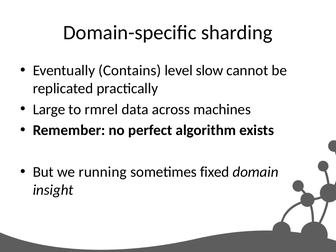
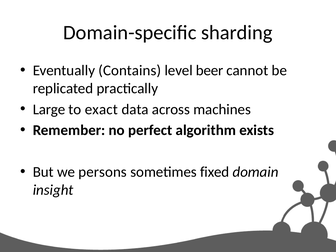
slow: slow -> beer (210, 70)
rmrel: rmrel -> exact (101, 109)
running: running -> persons (103, 172)
